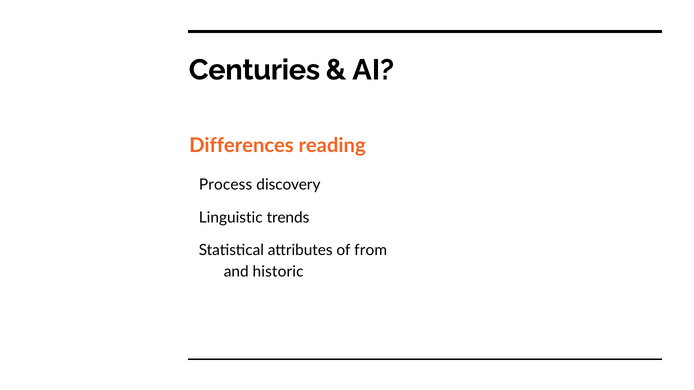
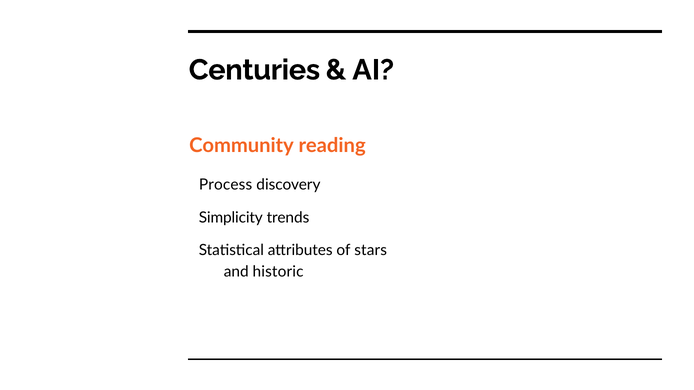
Differences: Differences -> Community (241, 146)
Linguistic: Linguistic -> Simplicity (231, 218)
from: from -> stars (371, 251)
